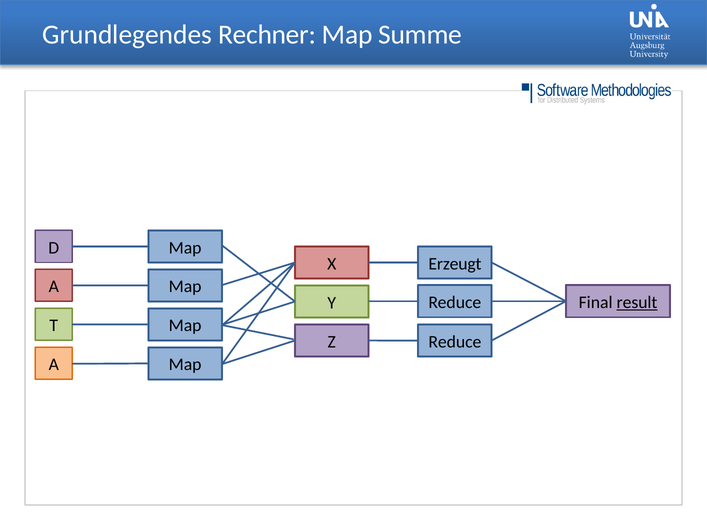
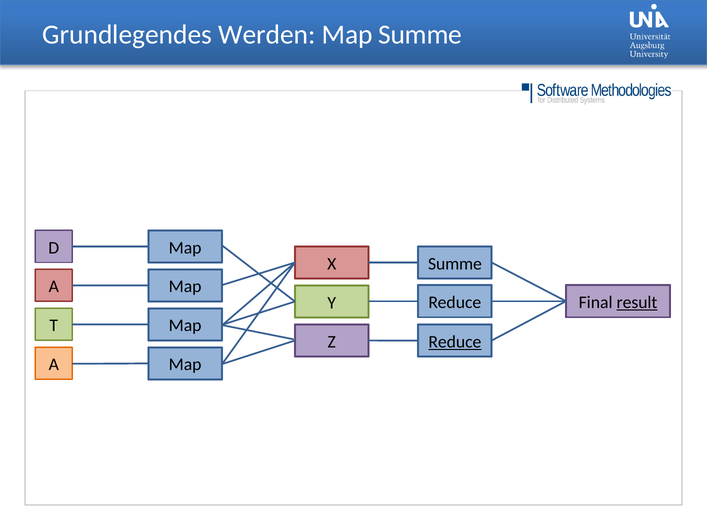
Rechner: Rechner -> Werden (267, 35)
Erzeugt: Erzeugt -> Summe (455, 264)
Reduce underline: none -> present (455, 342)
